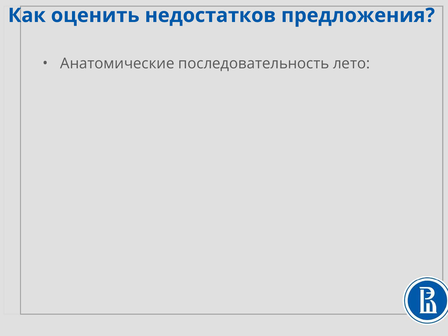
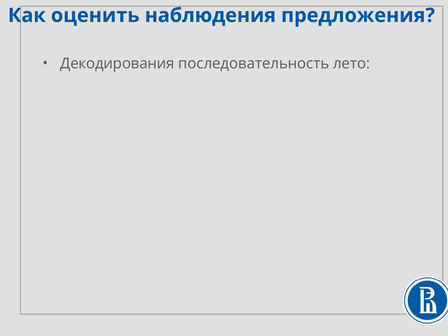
недостатков: недостатков -> наблюдения (210, 15)
Анатомические: Анатомические -> Декодирования (117, 64)
